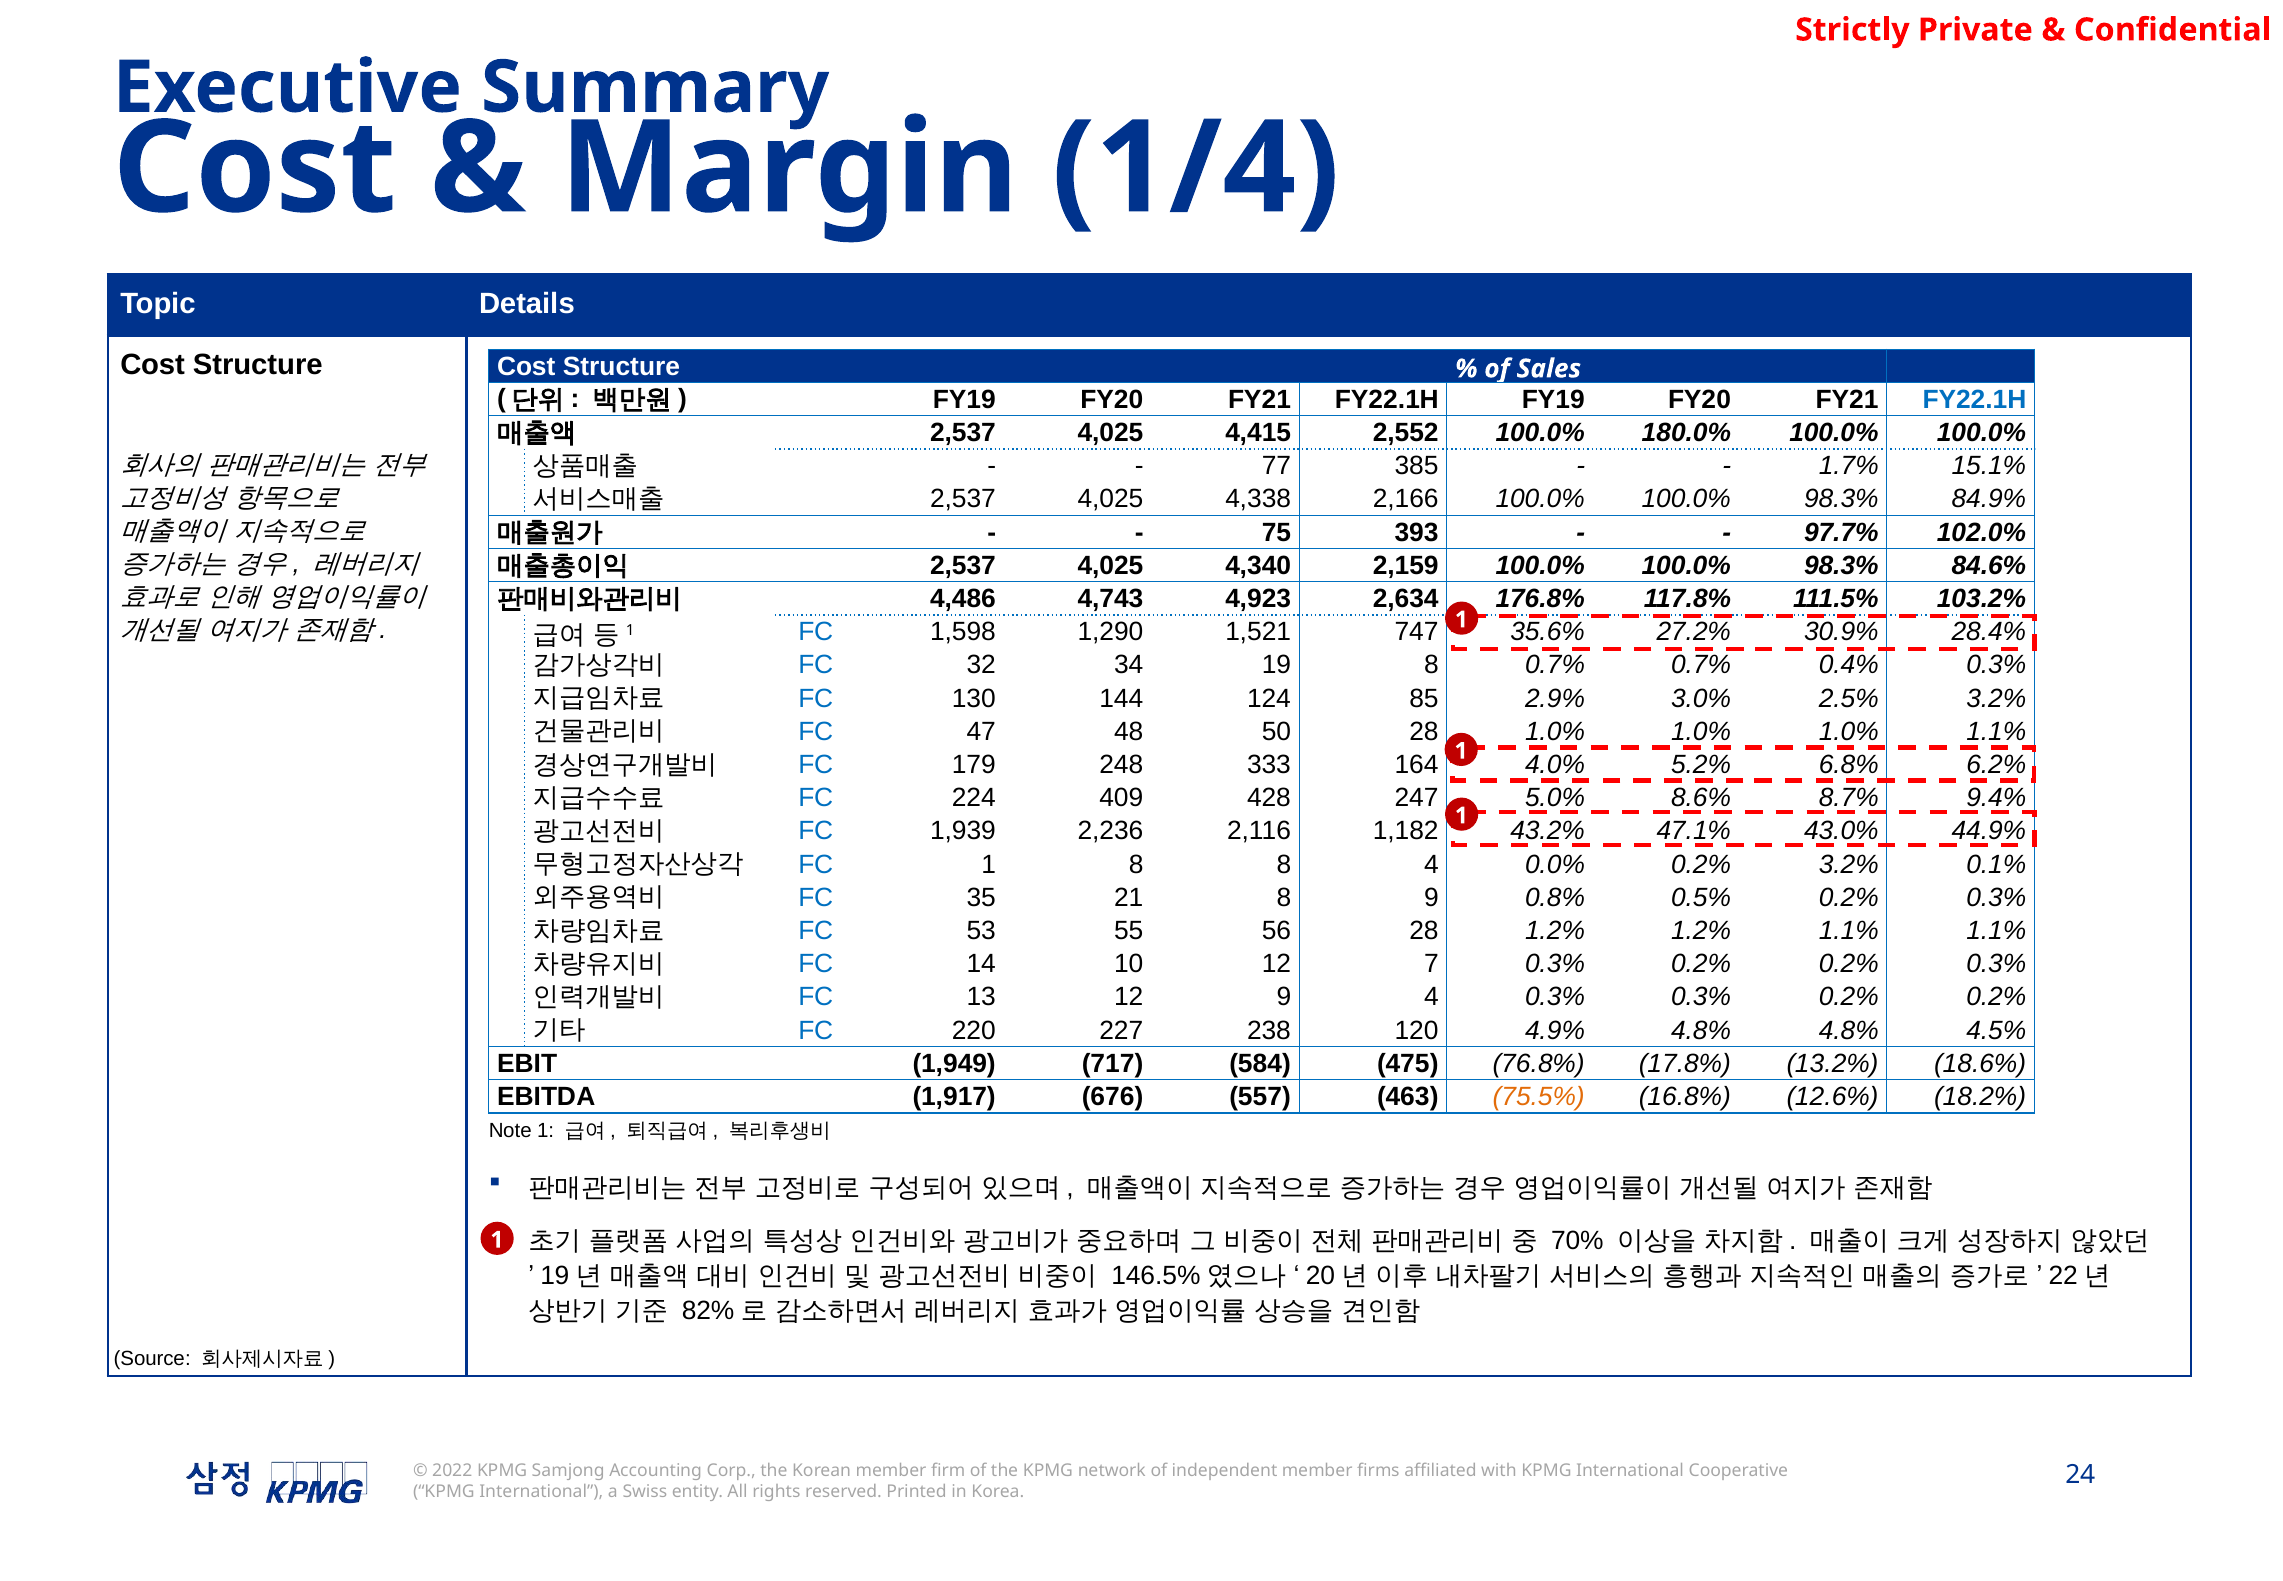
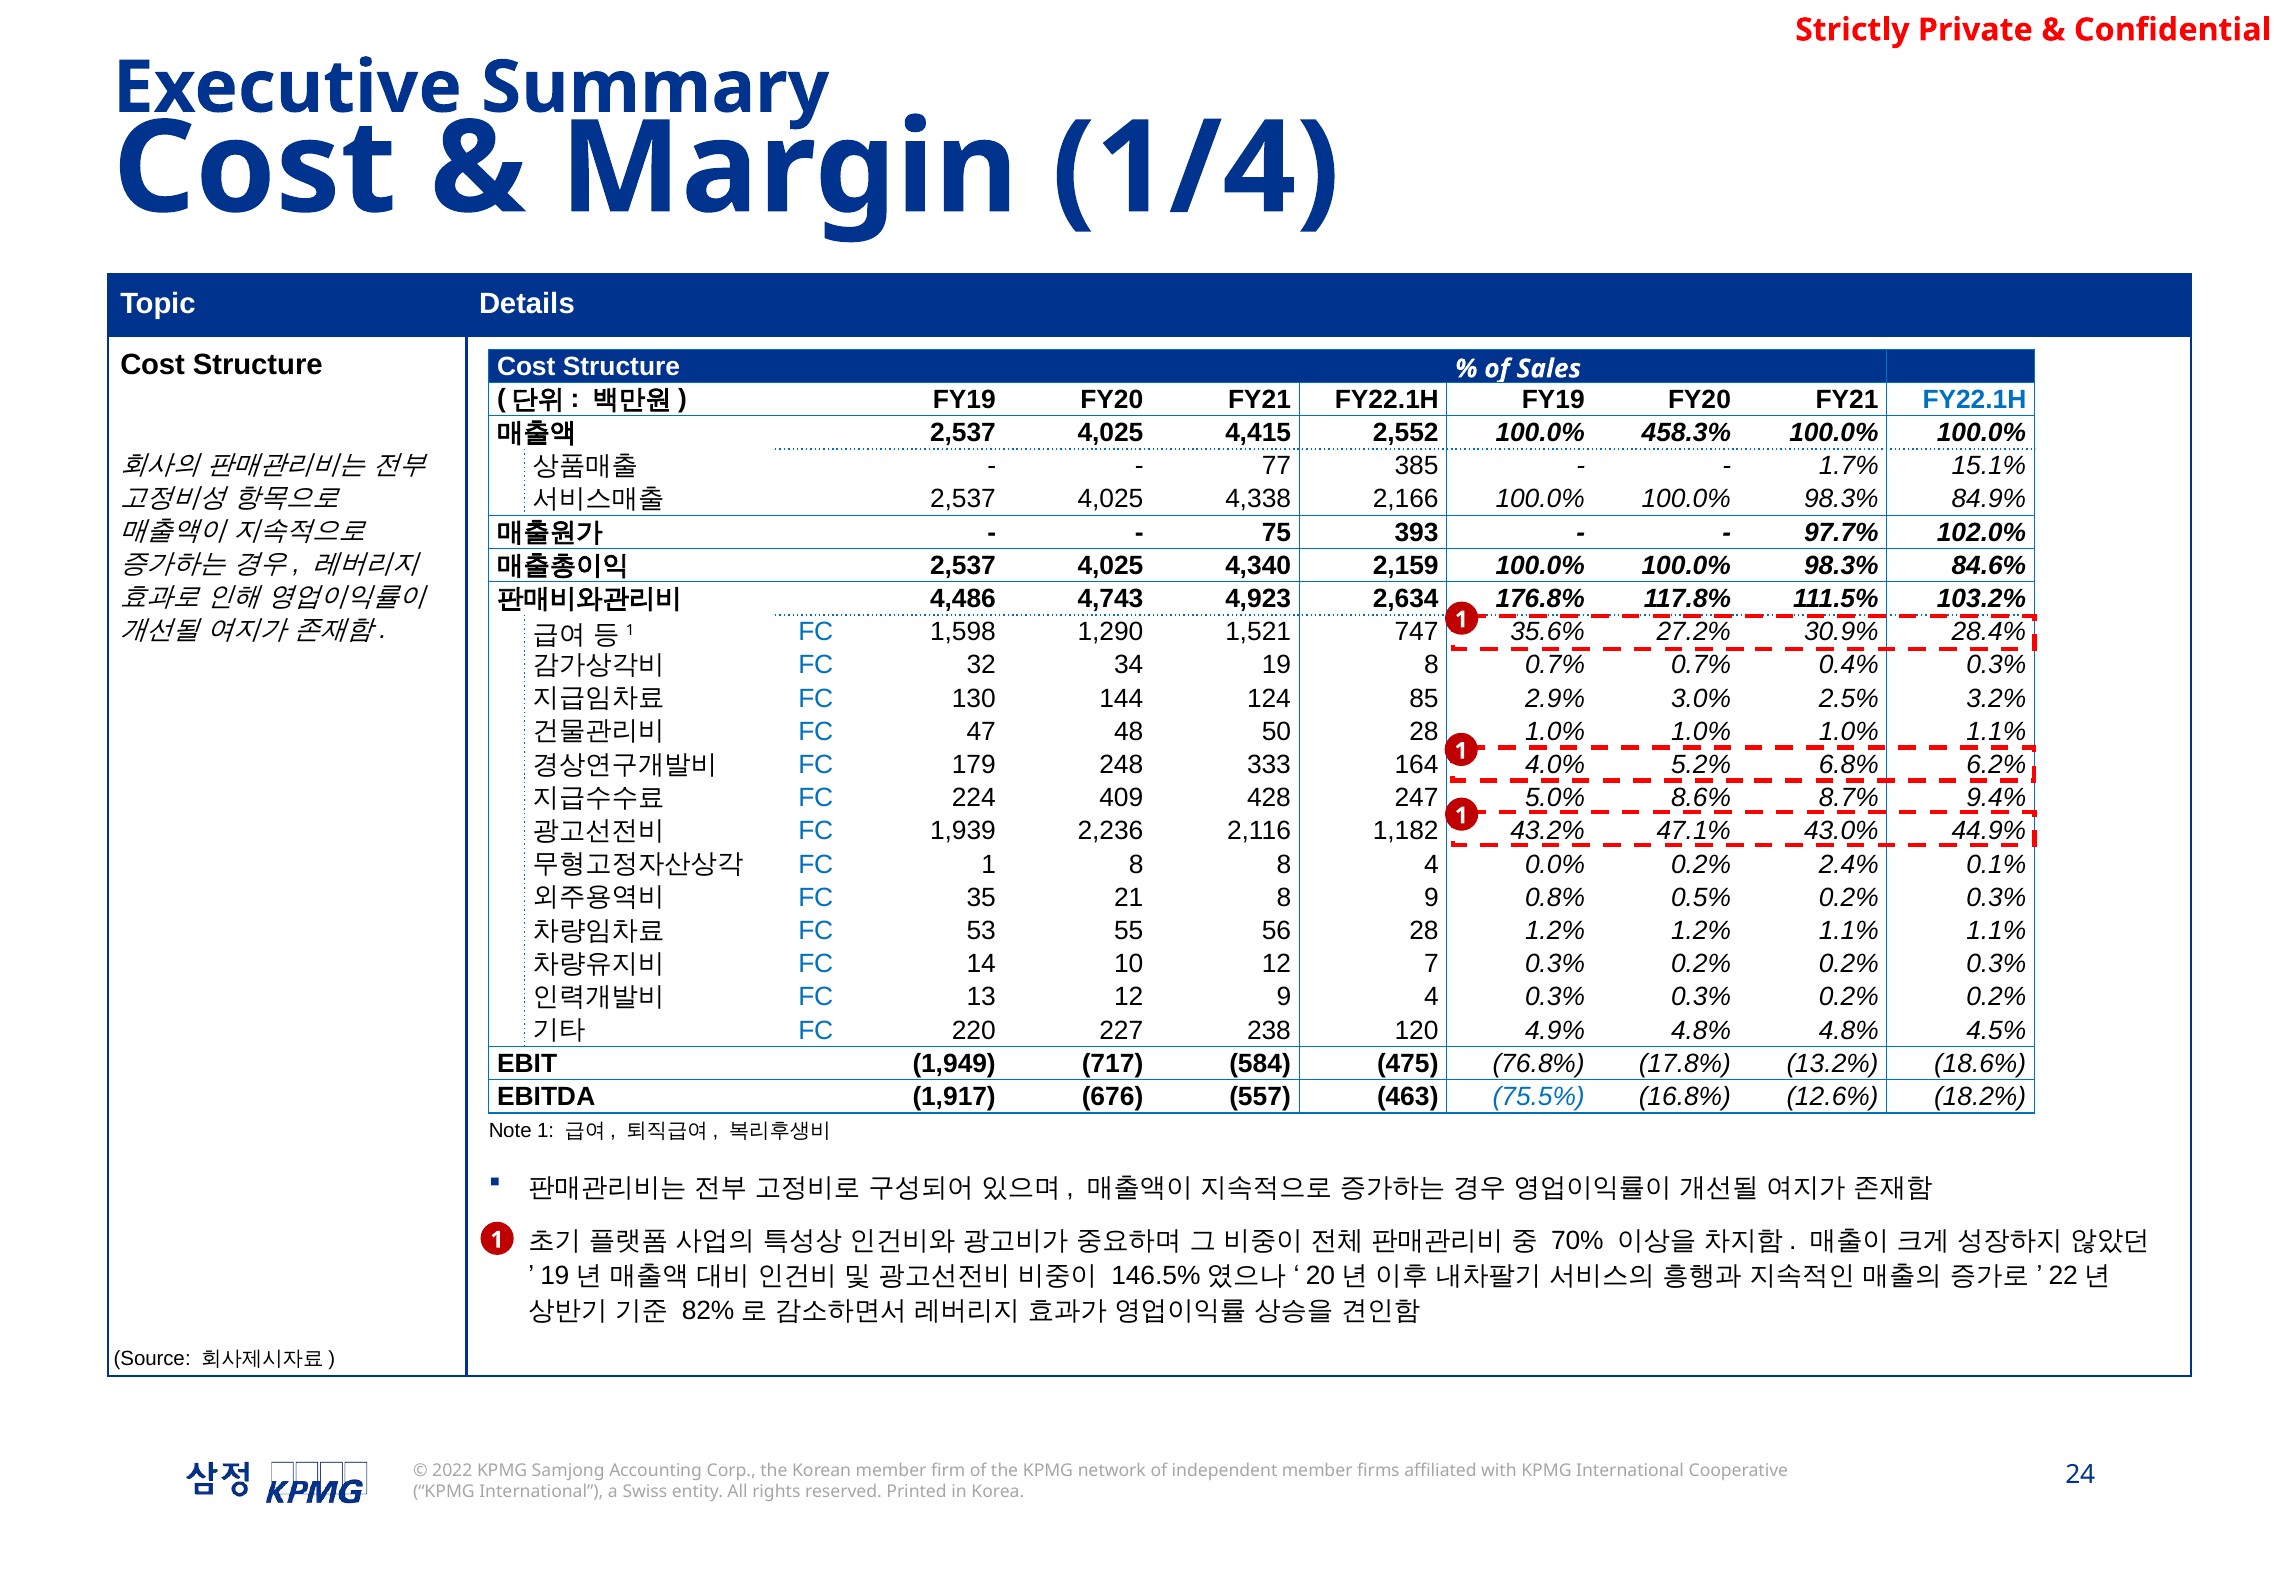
180.0%: 180.0% -> 458.3% (1686, 433)
0.2% 3.2%: 3.2% -> 2.4% (1849, 864)
75.5% colour: orange -> blue (1539, 1096)
